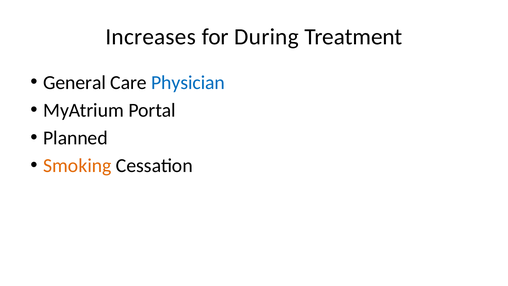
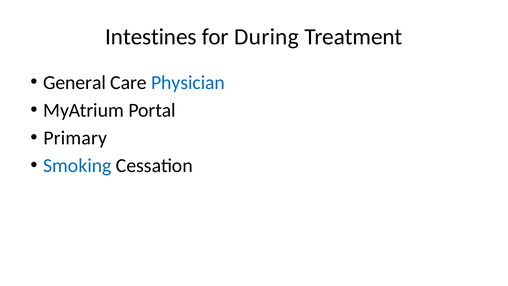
Increases: Increases -> Intestines (151, 37)
Planned: Planned -> Primary (75, 138)
Smoking colour: orange -> blue (77, 165)
